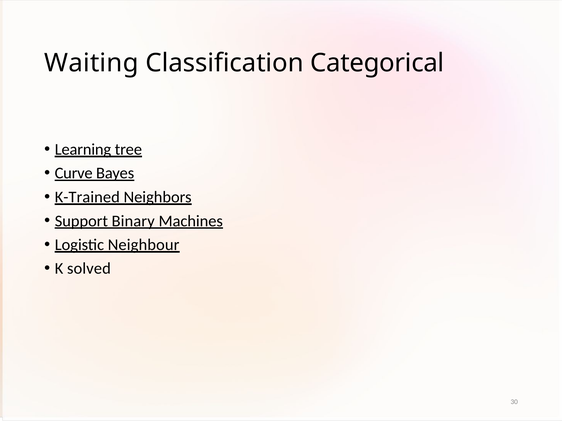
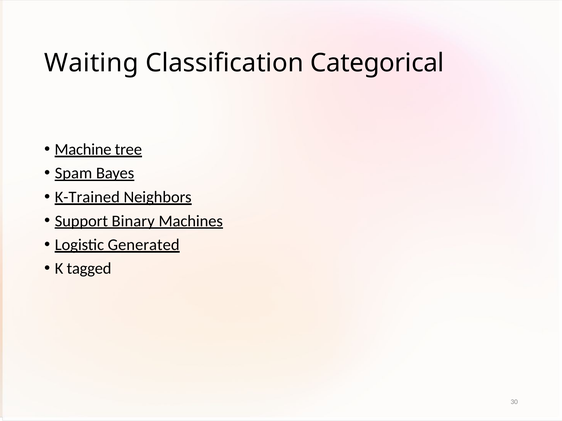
Learning: Learning -> Machine (83, 150)
Curve: Curve -> Spam (73, 173)
Neighbour: Neighbour -> Generated (144, 245)
solved: solved -> tagged (89, 269)
